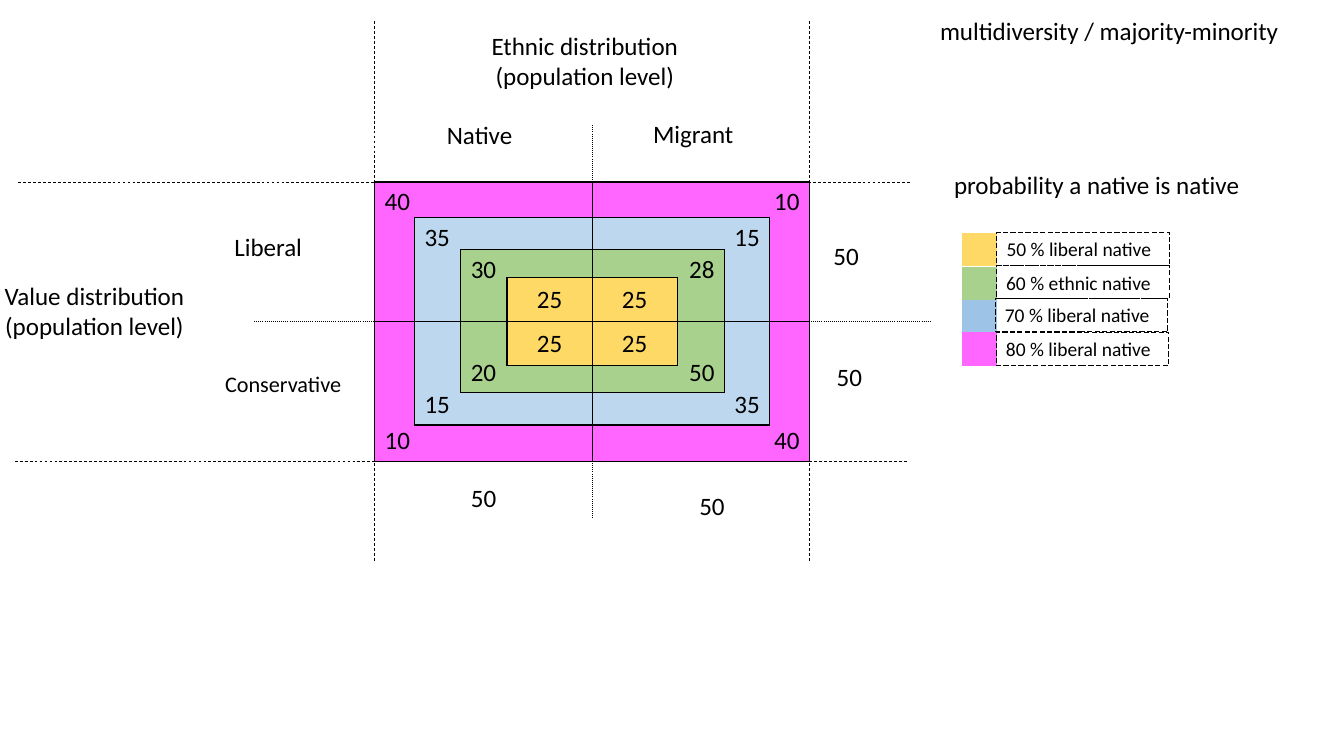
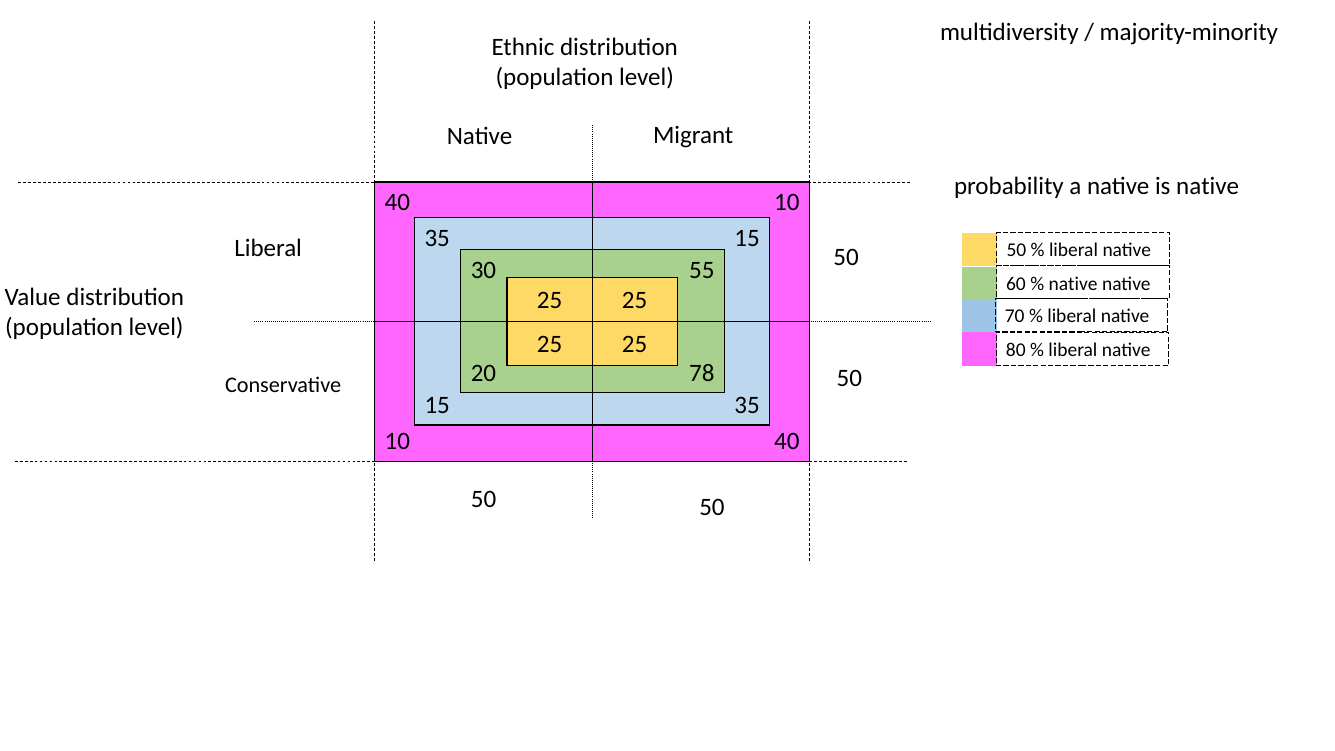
28: 28 -> 55 (702, 270)
ethnic: ethnic -> native (1073, 284)
20 50: 50 -> 78 (702, 373)
